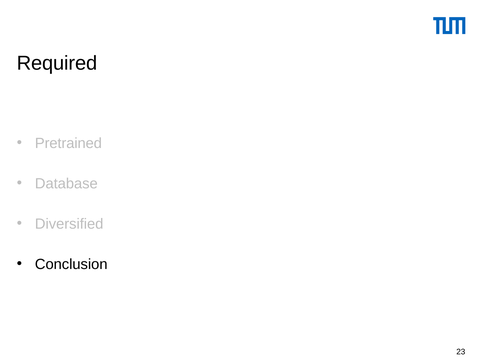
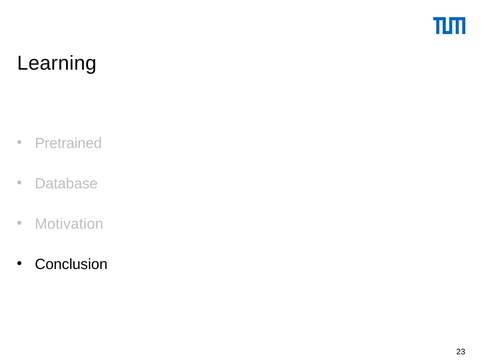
Required: Required -> Learning (57, 63)
Diversified: Diversified -> Motivation (69, 224)
